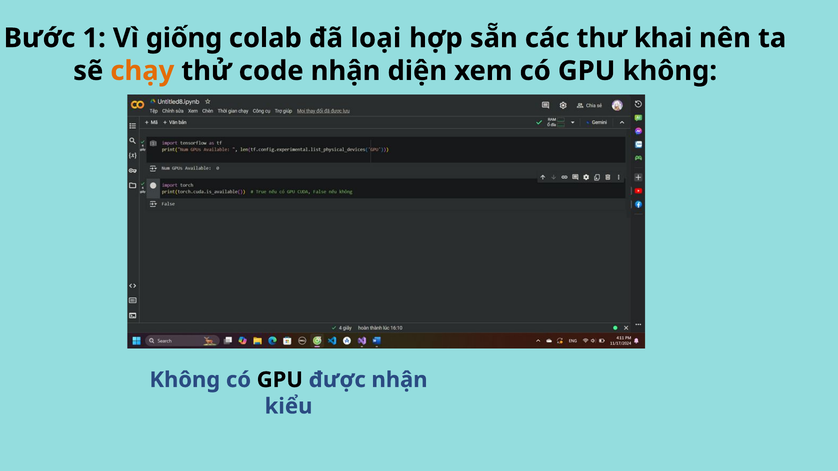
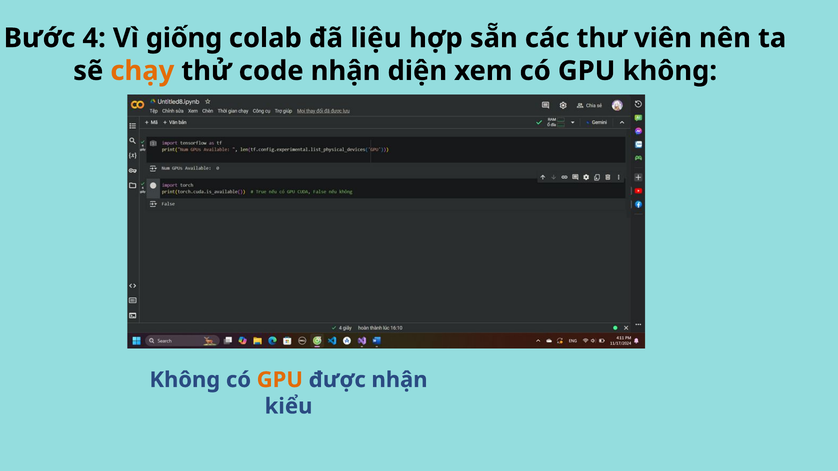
1: 1 -> 4 (94, 38)
loại: loại -> liệu (376, 38)
khai: khai -> viên (663, 38)
GPU colour: black -> orange (280, 380)
